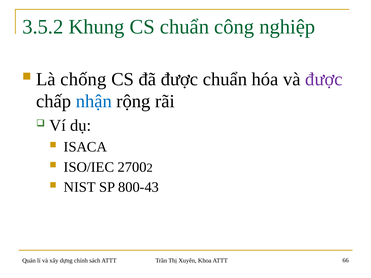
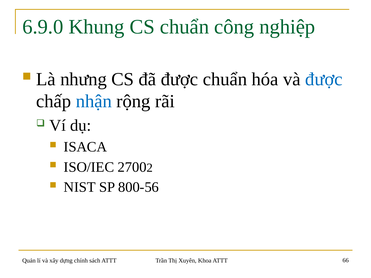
3.5.2: 3.5.2 -> 6.9.0 (43, 27)
chống: chống -> nhưng (84, 79)
được colour: purple -> blue (324, 79)
800-43: 800-43 -> 800-56 (139, 187)
